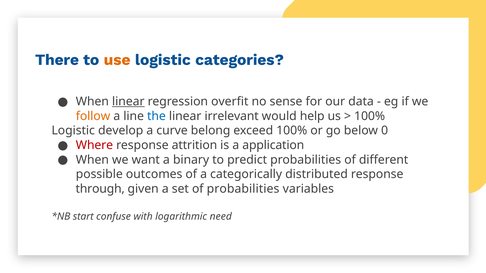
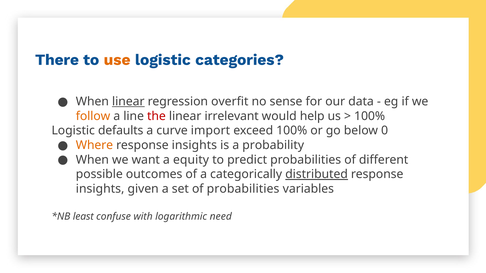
the colour: blue -> red (156, 116)
develop: develop -> defaults (121, 131)
belong: belong -> import (210, 131)
Where colour: red -> orange (94, 145)
attrition: attrition -> insights (194, 145)
application: application -> probability (273, 145)
binary: binary -> equity (191, 160)
distributed underline: none -> present (317, 175)
through: through -> insights (100, 189)
start: start -> least (83, 217)
